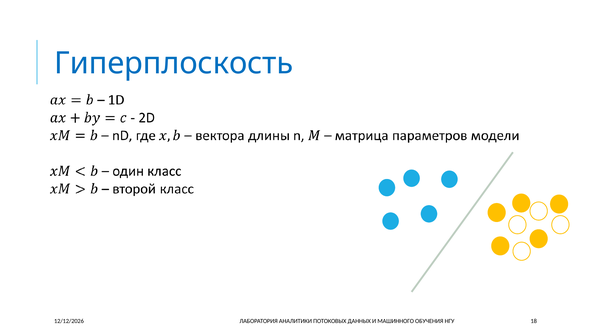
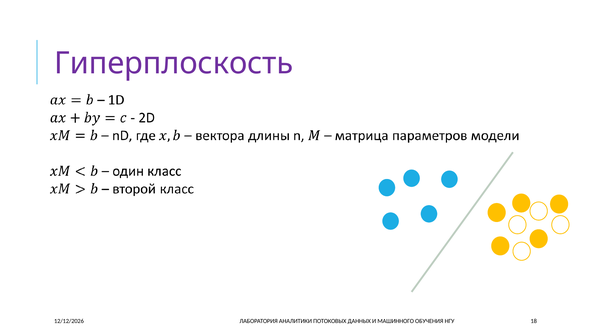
Гиперплоскость colour: blue -> purple (174, 63)
